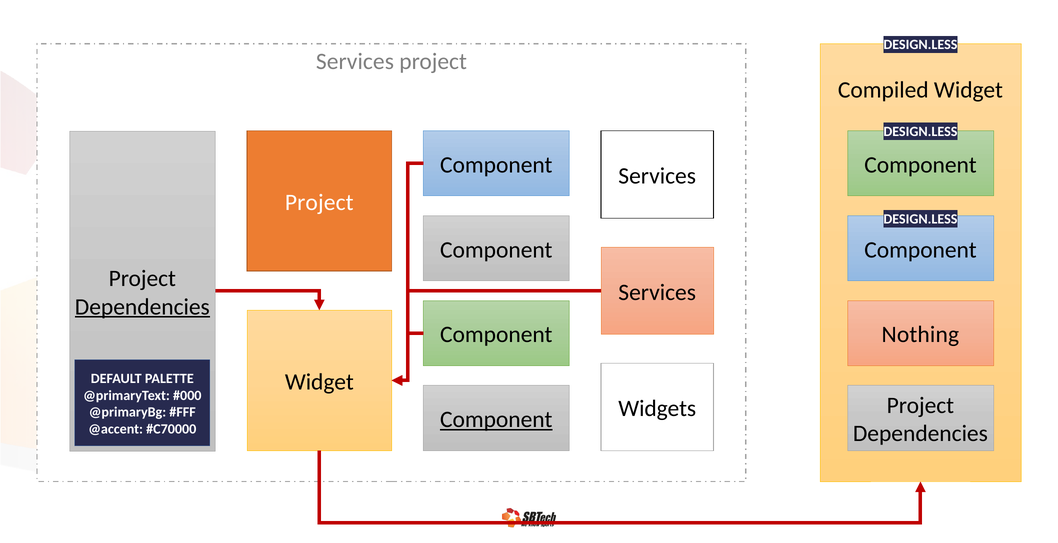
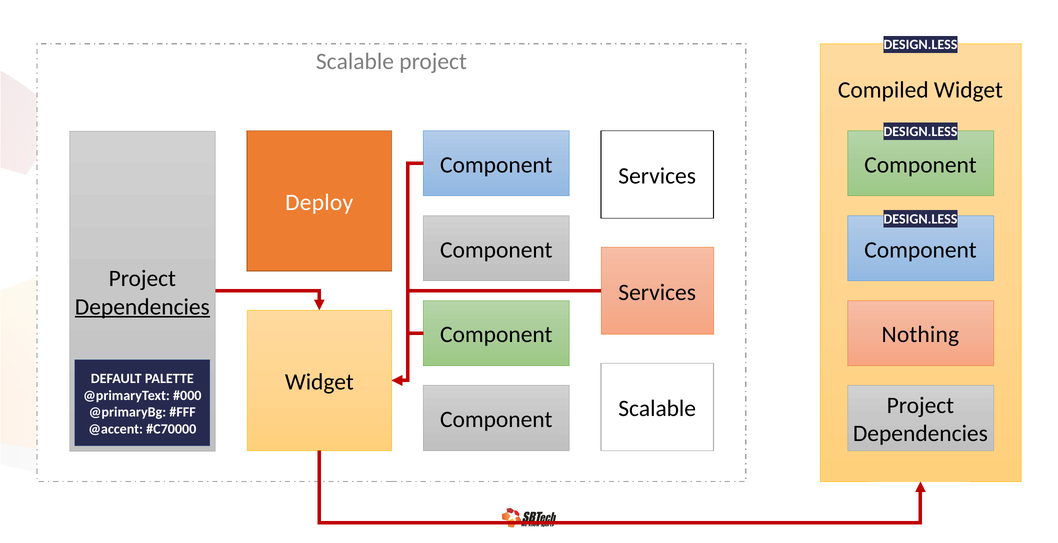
Services: Services -> Scalable (355, 62)
Project: Project -> Deploy (319, 202)
Widgets: Widgets -> Scalable (657, 409)
Component underline: present -> none (496, 420)
